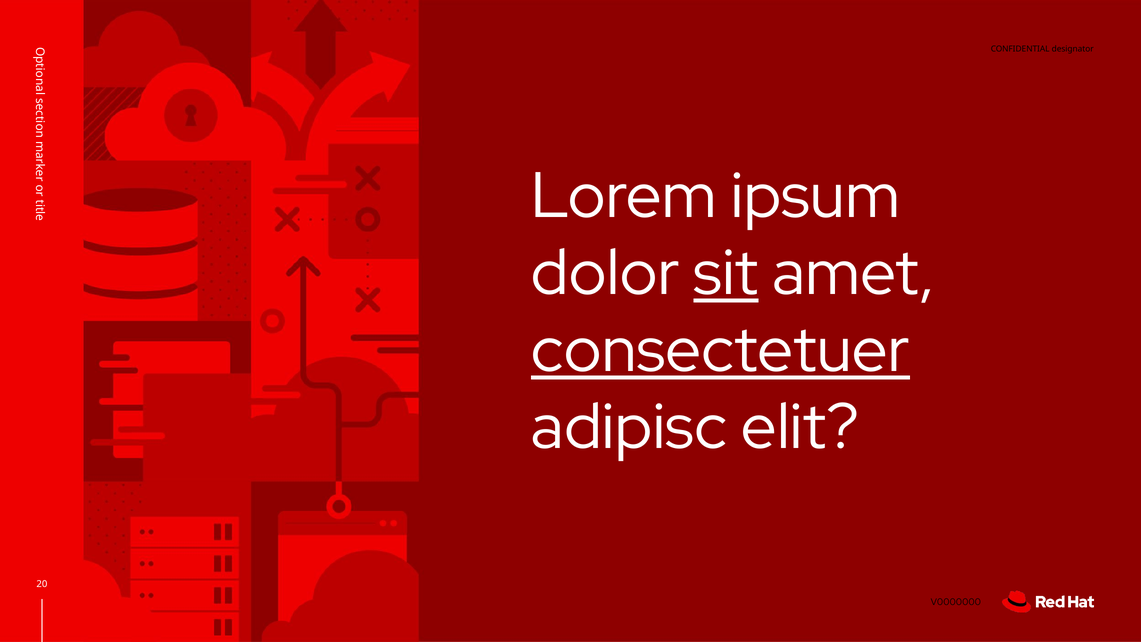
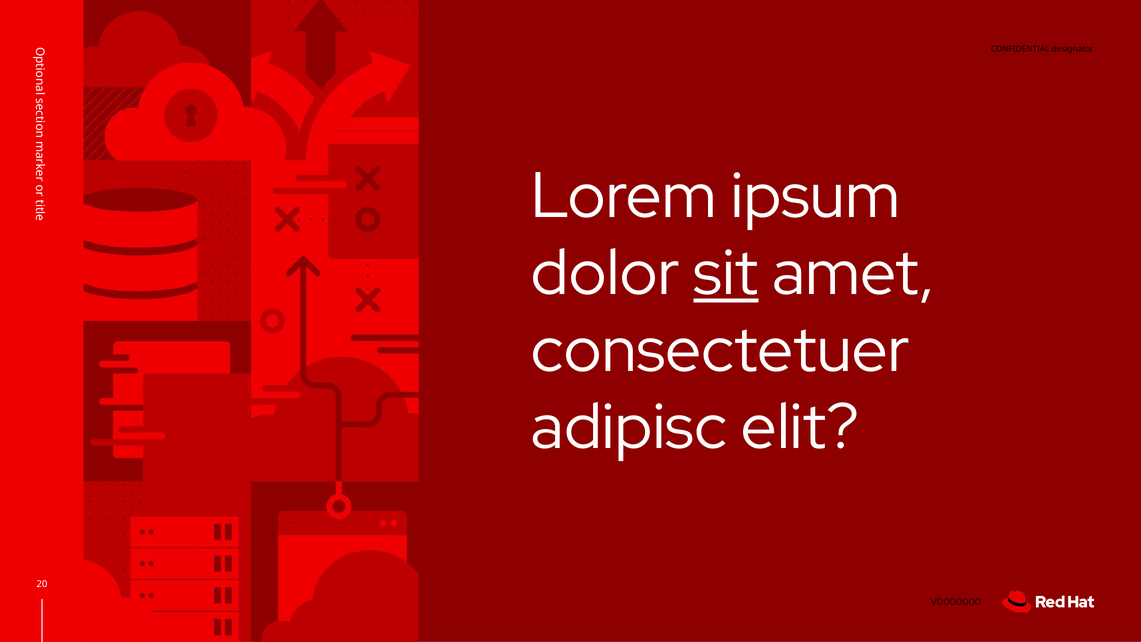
consectetuer underline: present -> none (720, 350)
